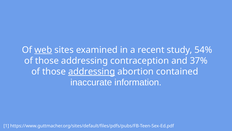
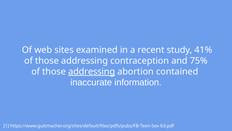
web underline: present -> none (43, 50)
54%: 54% -> 41% (203, 50)
37%: 37% -> 75% (199, 61)
